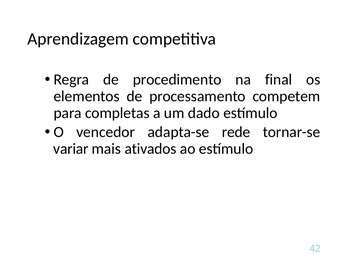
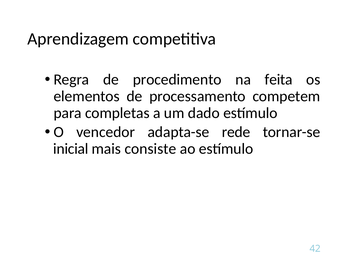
final: final -> feita (279, 79)
variar: variar -> inicial (71, 149)
ativados: ativados -> consiste (150, 149)
